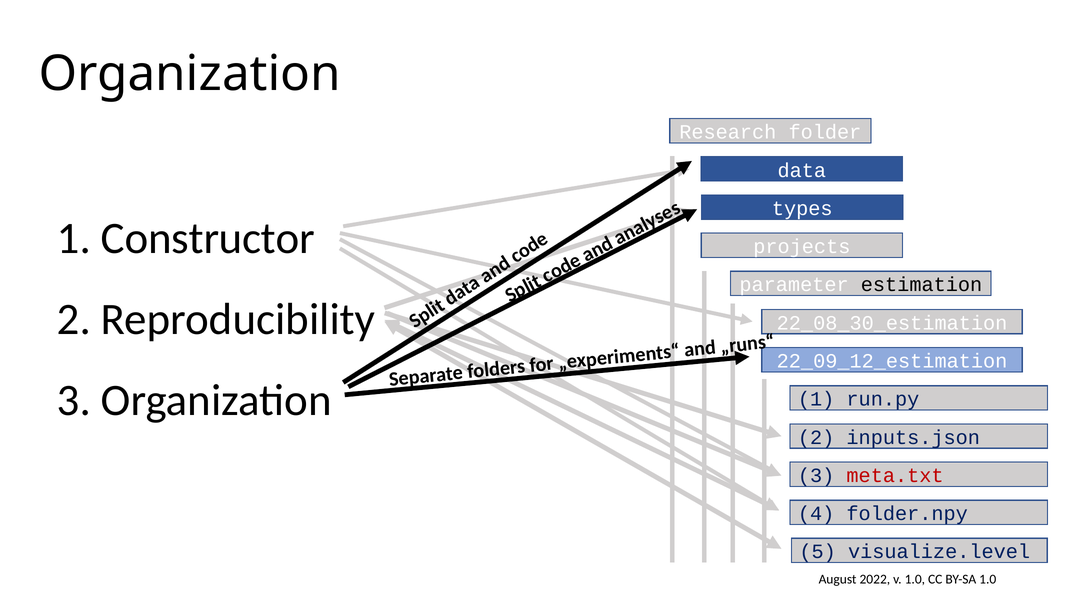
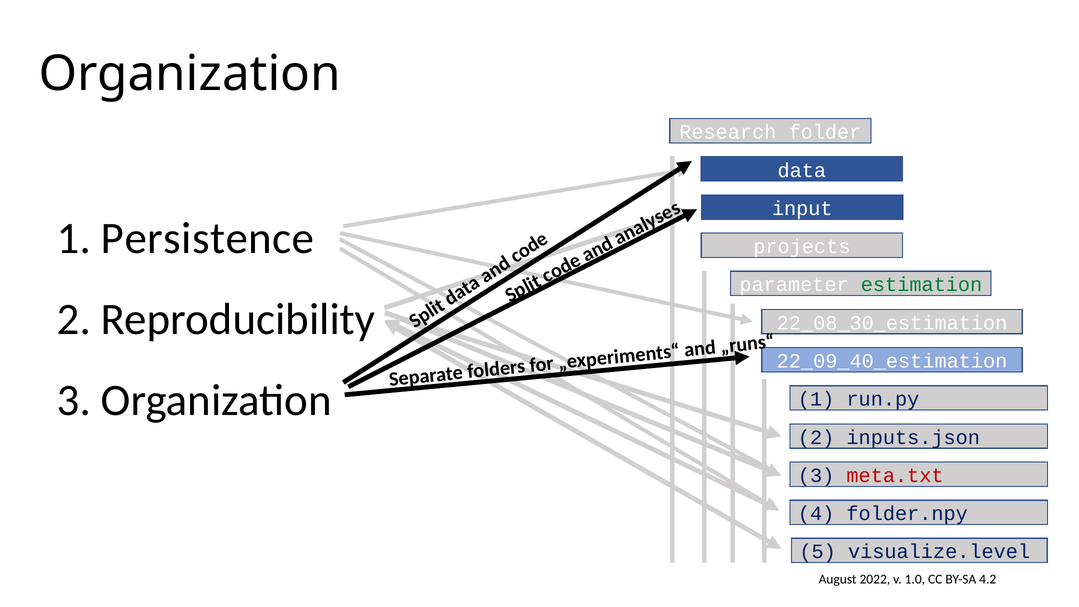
types: types -> input (802, 208)
Constructor: Constructor -> Persistence (208, 239)
estimation colour: black -> green (922, 285)
22_09_12_estimation: 22_09_12_estimation -> 22_09_40_estimation (892, 361)
BY-SA 1.0: 1.0 -> 4.2 (988, 579)
